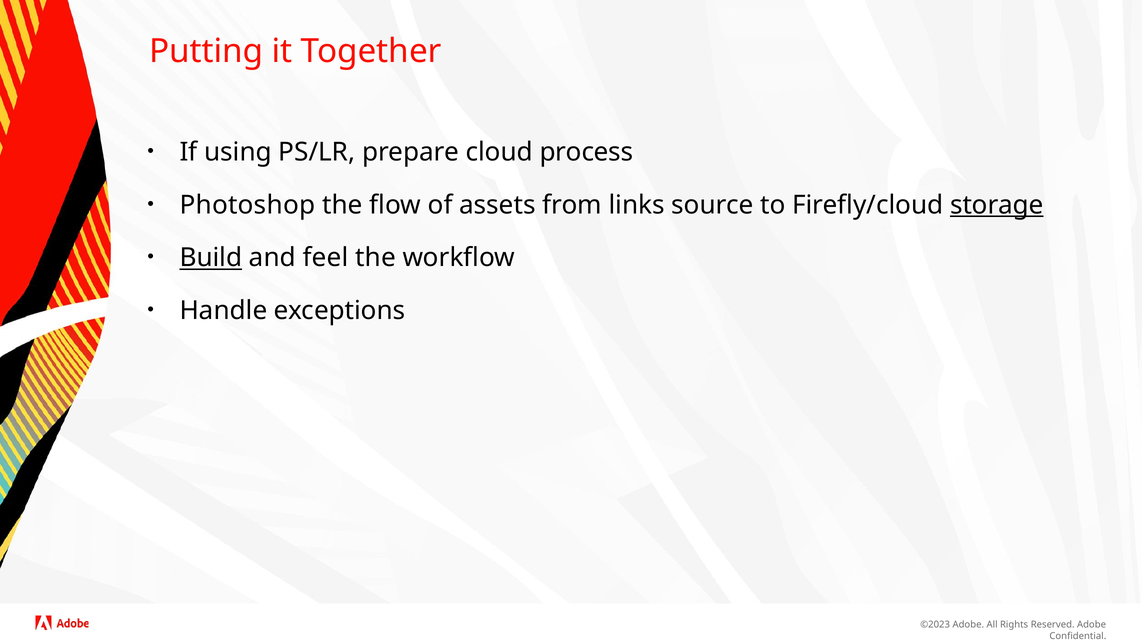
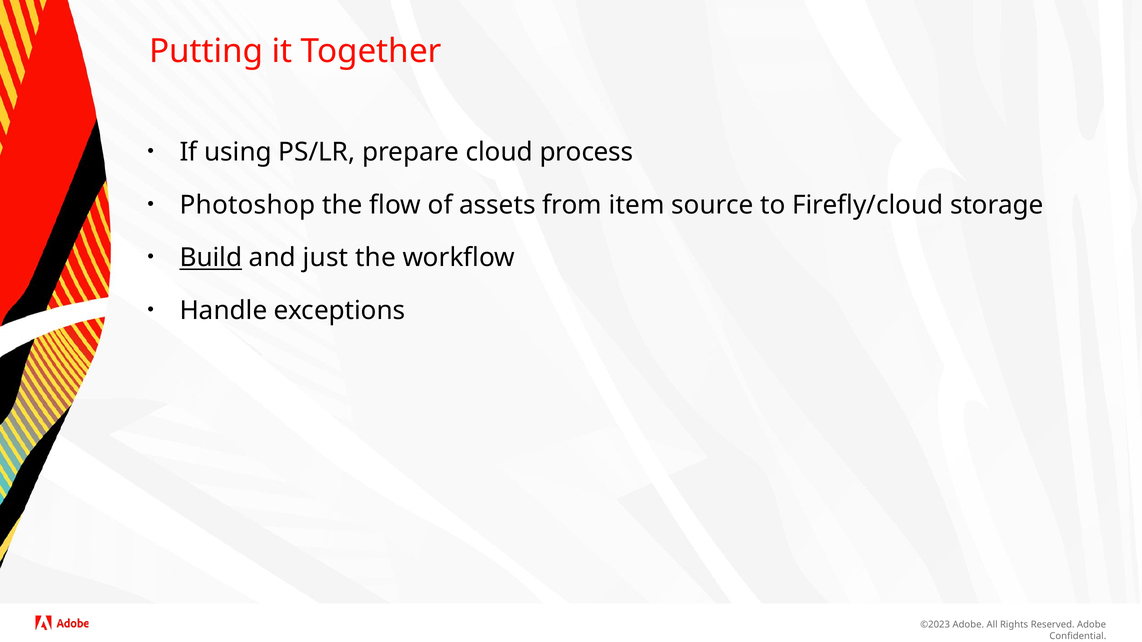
links: links -> item (637, 205)
storage underline: present -> none (997, 205)
feel: feel -> just (325, 258)
